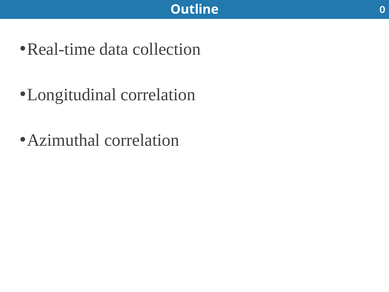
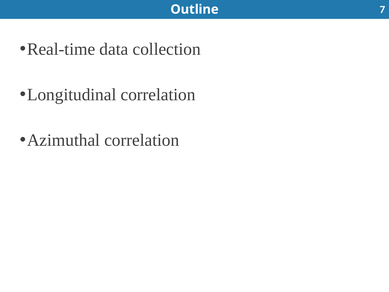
0: 0 -> 7 (382, 9)
